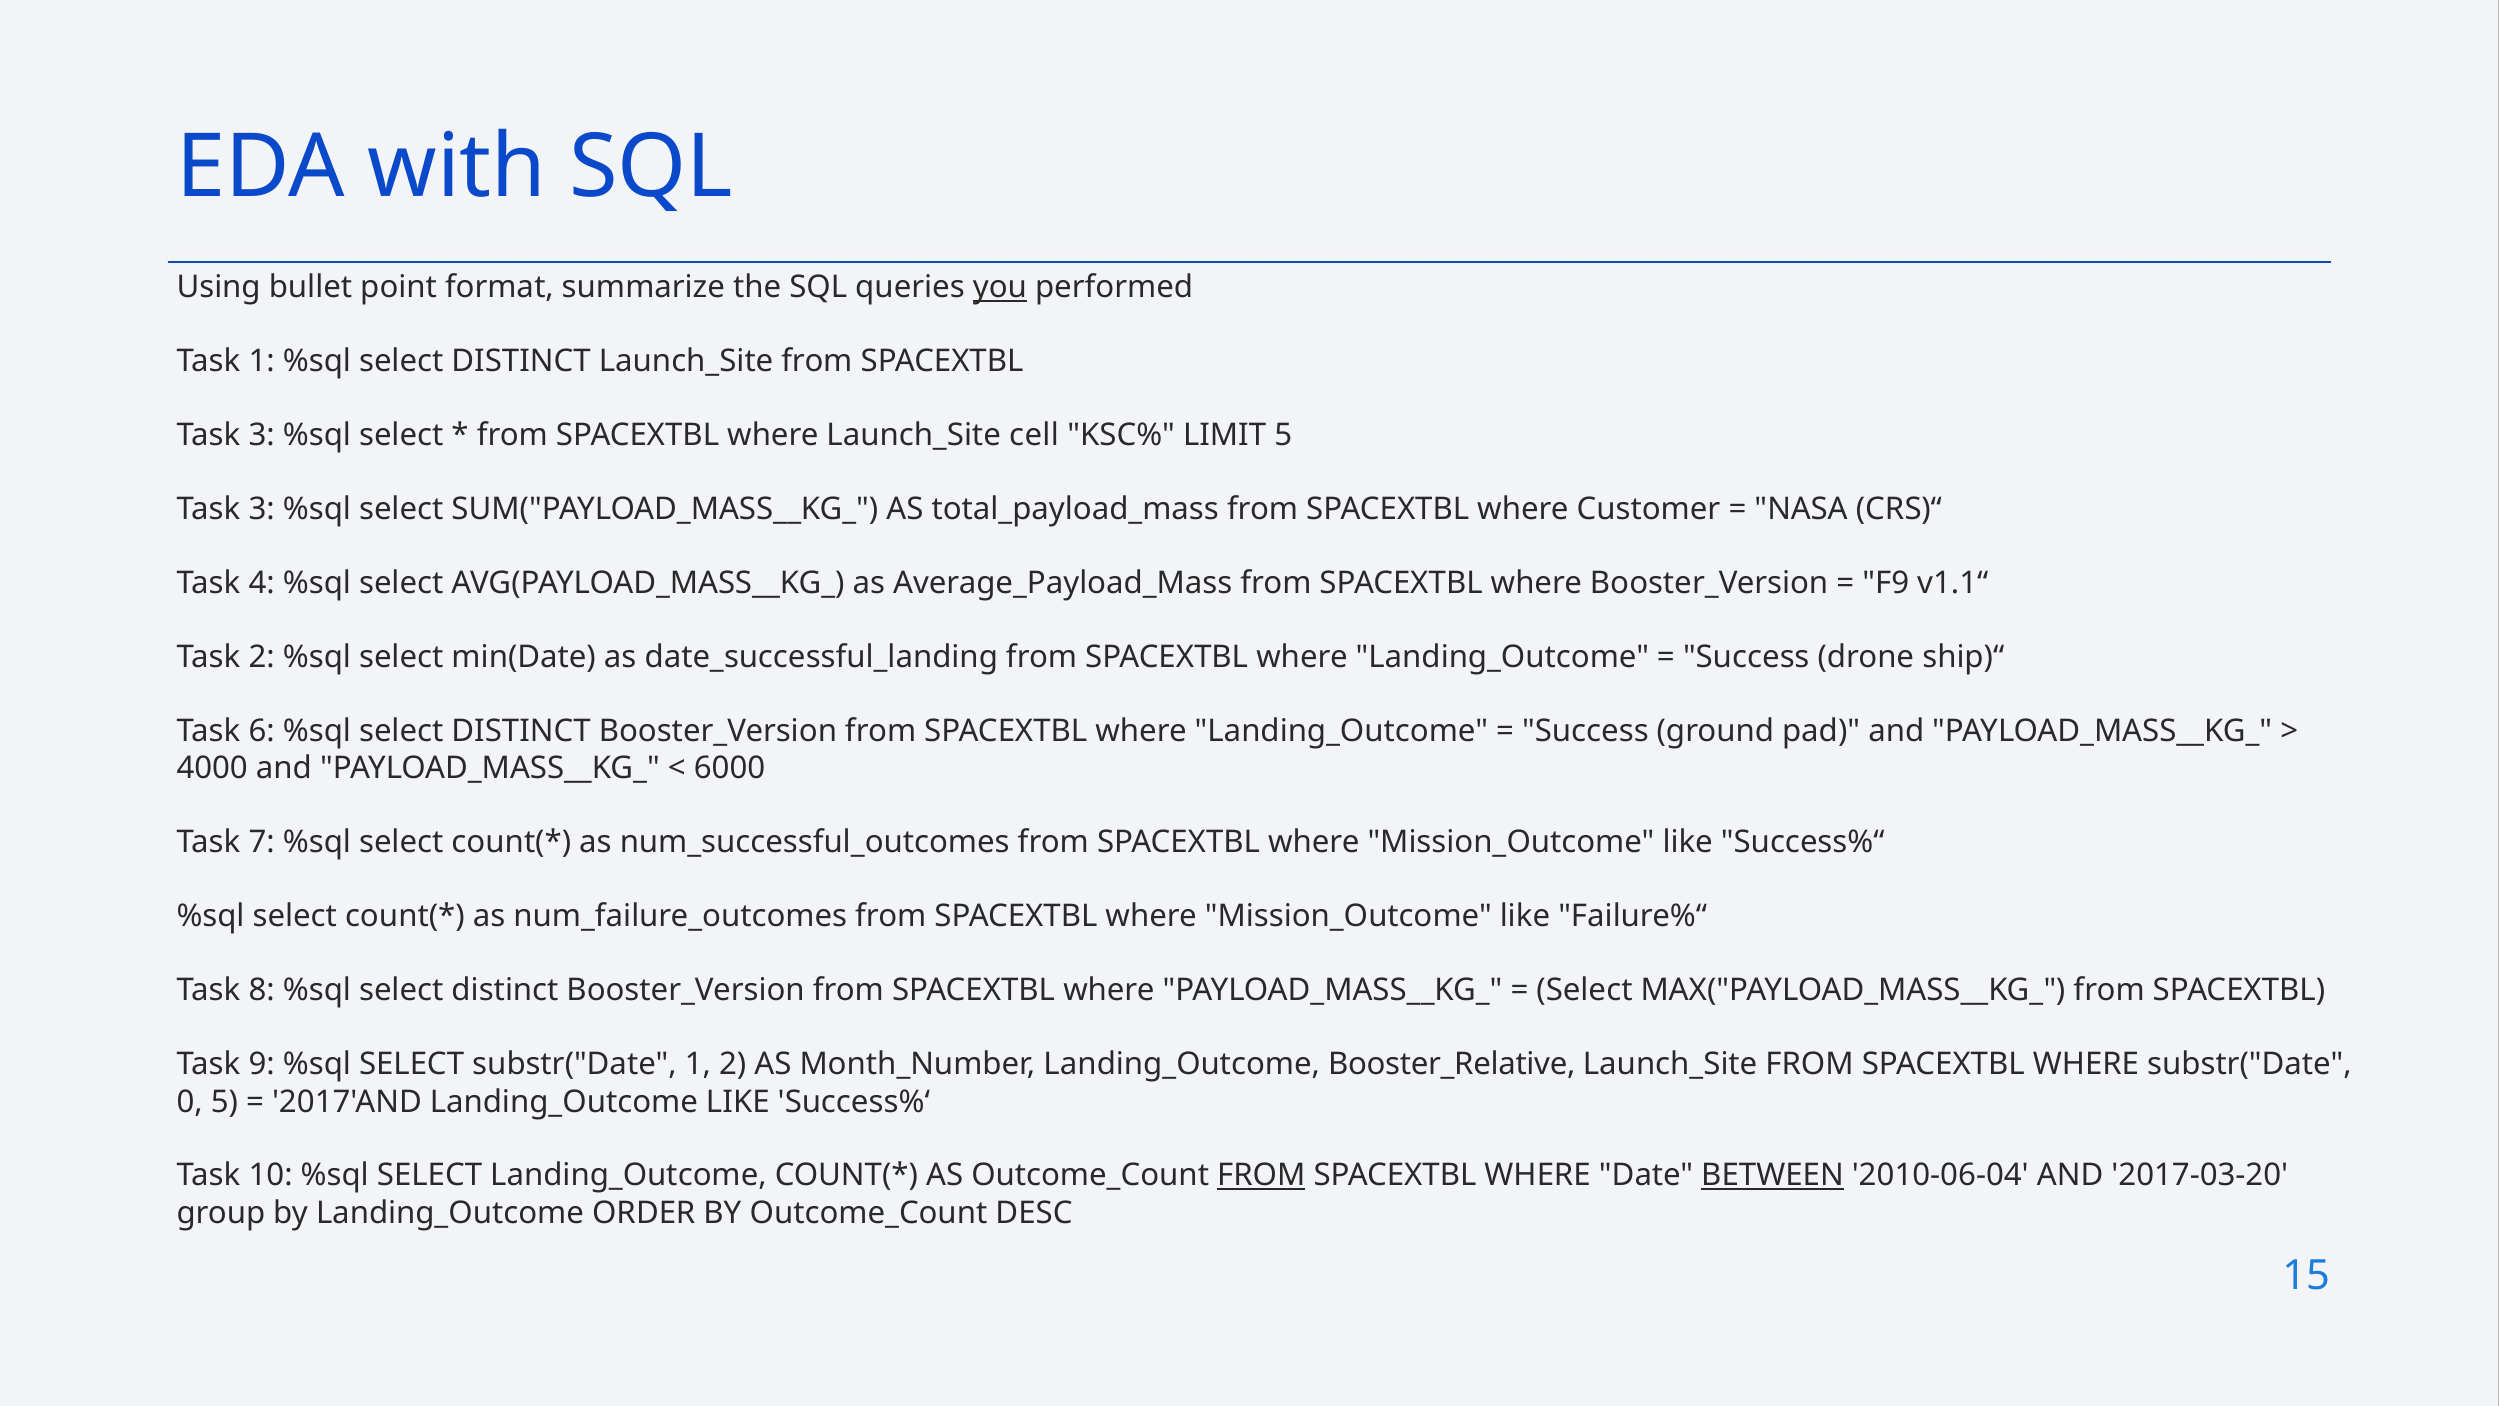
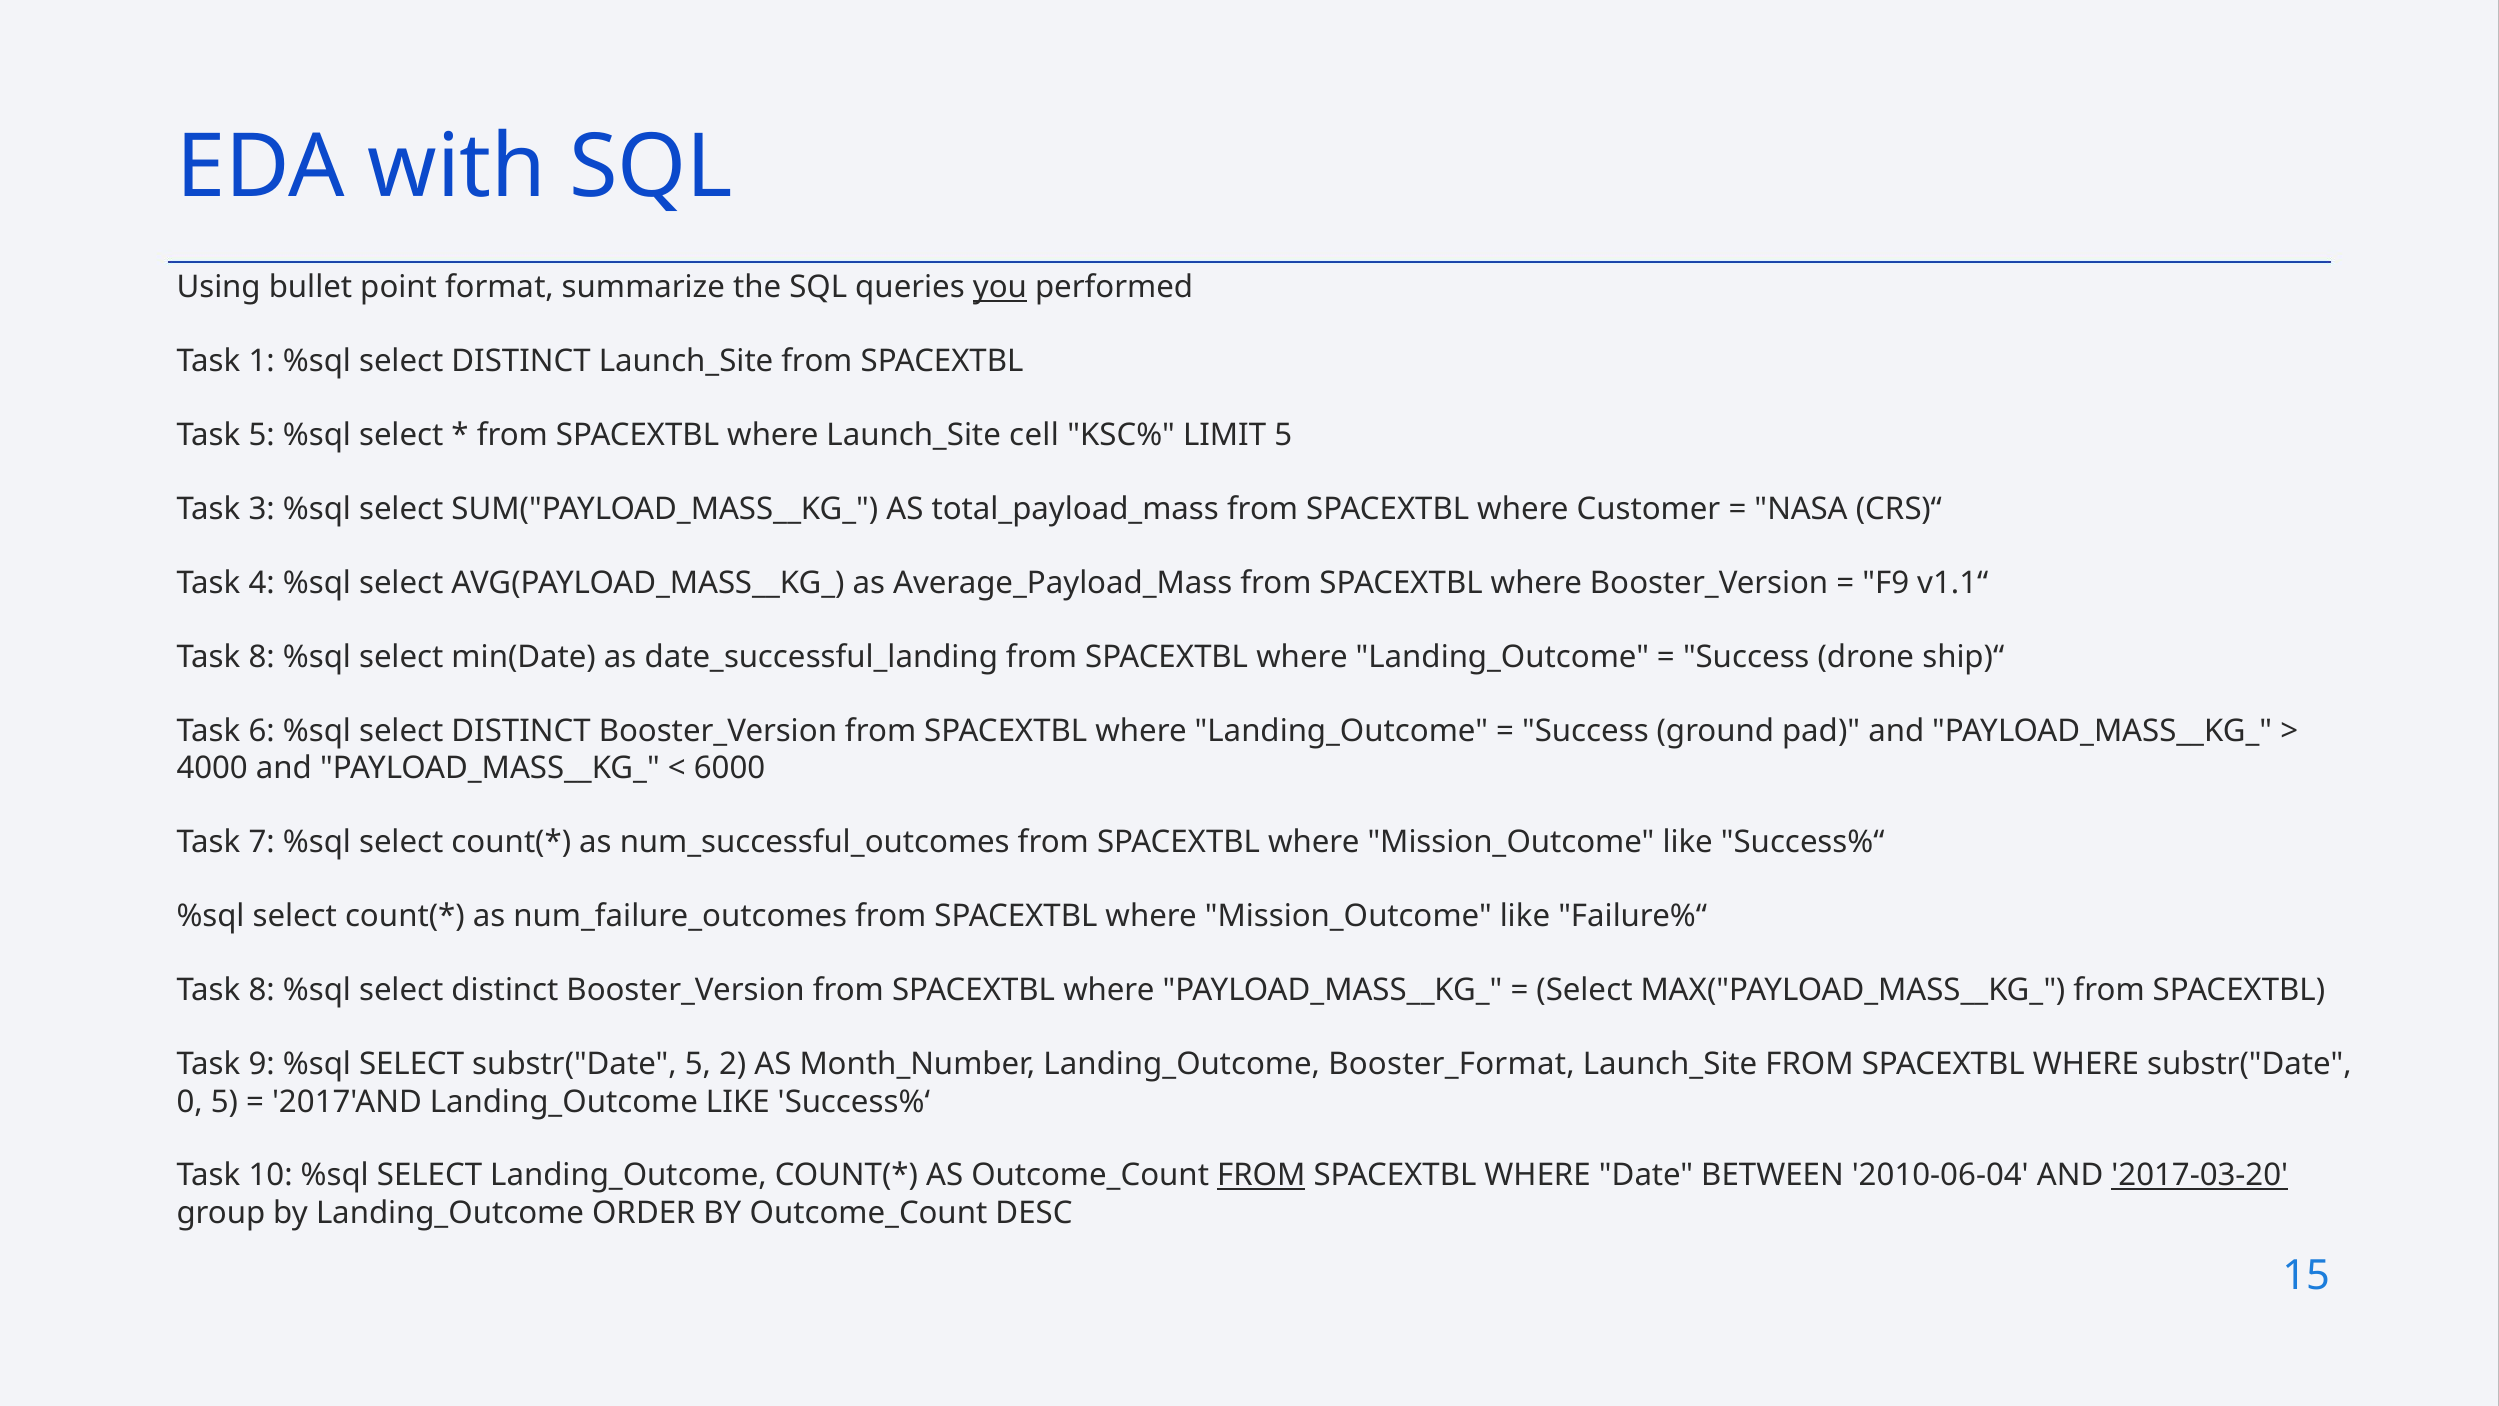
3: 3 -> 5 (262, 435)
2: 2 -> 8 (262, 657)
substr("Date 1: 1 -> 5 (698, 1064)
Booster_Relative: Booster_Relative -> Booster_Format (1451, 1064)
BETWEEN underline: present -> none (1772, 1175)
2017-03-20 underline: none -> present (2200, 1175)
